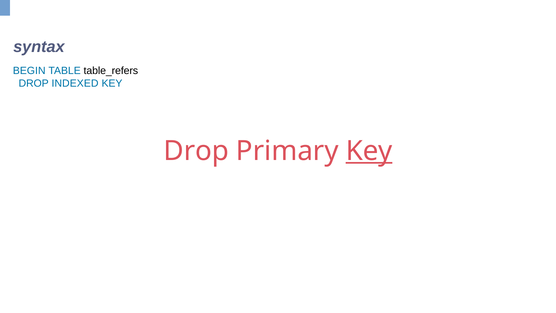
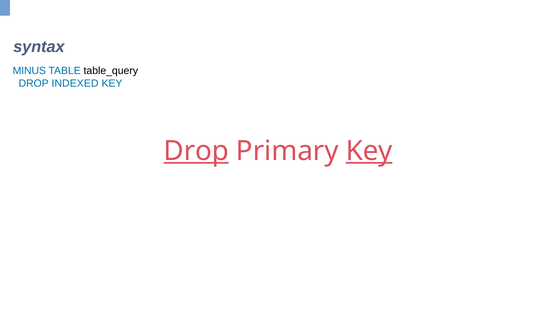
BEGIN: BEGIN -> MINUS (29, 71)
table_refers: table_refers -> table_query (111, 71)
Drop underline: none -> present (196, 151)
